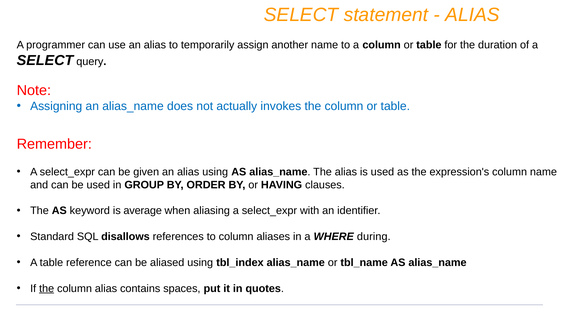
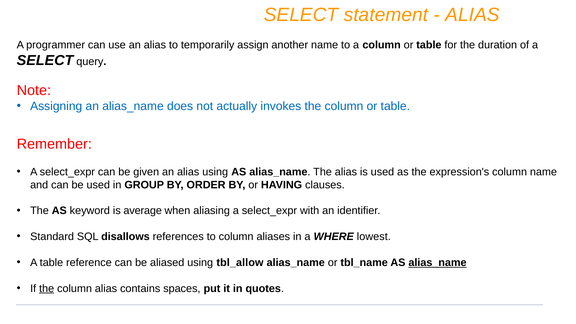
during: during -> lowest (374, 237)
tbl_index: tbl_index -> tbl_allow (240, 263)
alias_name underline: none -> present (437, 263)
